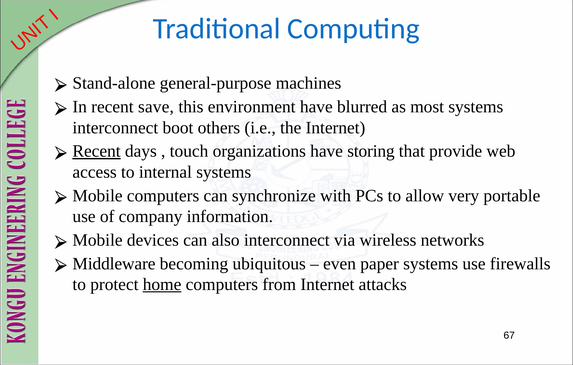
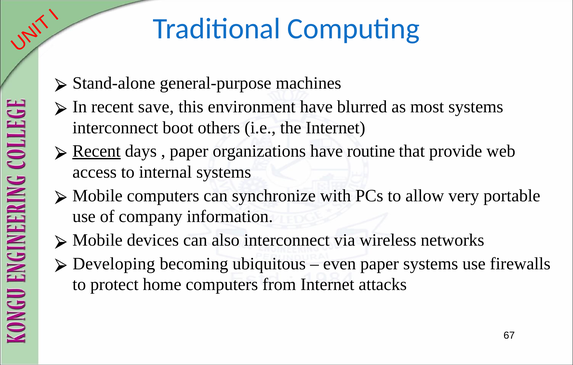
touch: touch -> paper (189, 151)
storing: storing -> routine (371, 151)
Middleware: Middleware -> Developing (114, 263)
home underline: present -> none (162, 284)
